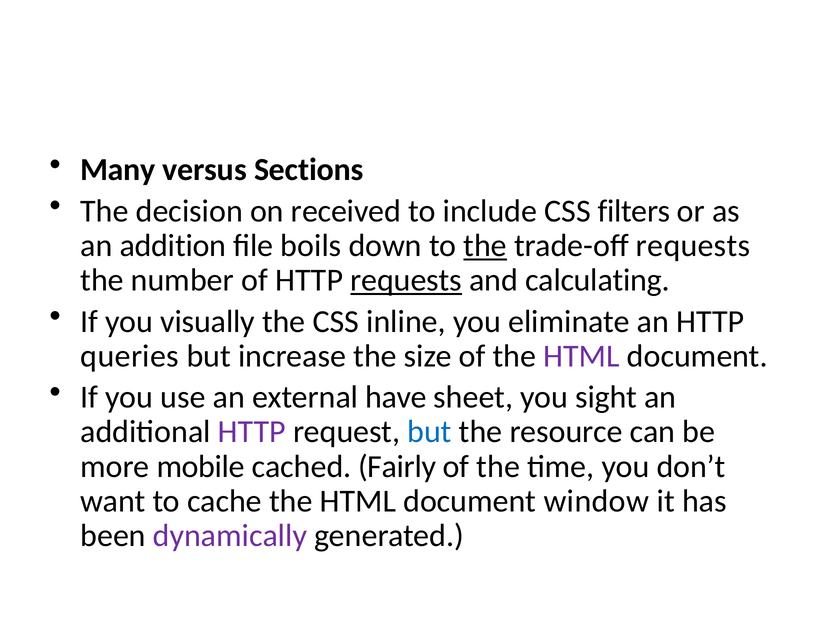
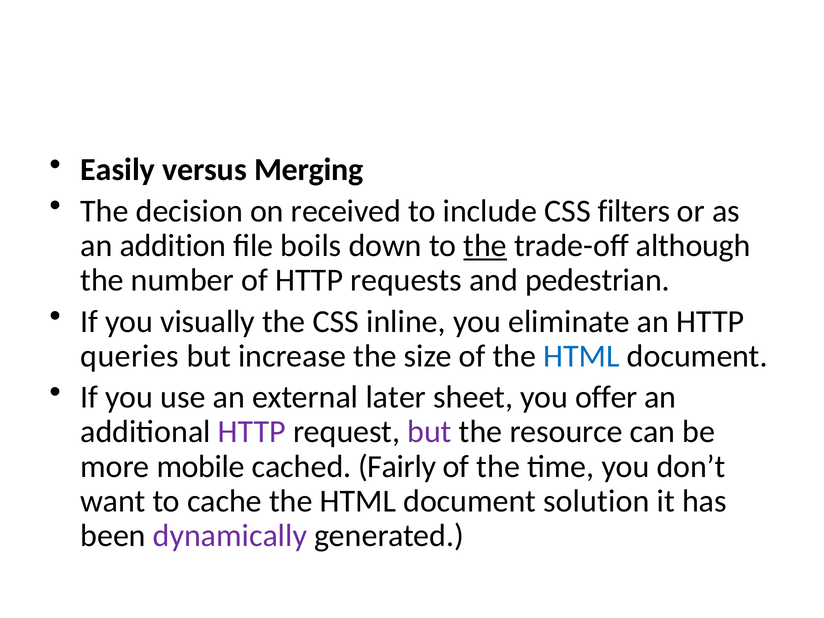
Many: Many -> Easily (118, 170)
Sections: Sections -> Merging (309, 170)
trade-off requests: requests -> although (693, 246)
requests underline: present -> none (406, 280)
calculating: calculating -> pedestrian (597, 280)
HTML colour: purple -> blue (582, 356)
have: have -> later (396, 397)
sight: sight -> offer (606, 397)
but colour: blue -> purple (430, 432)
window: window -> solution (596, 501)
